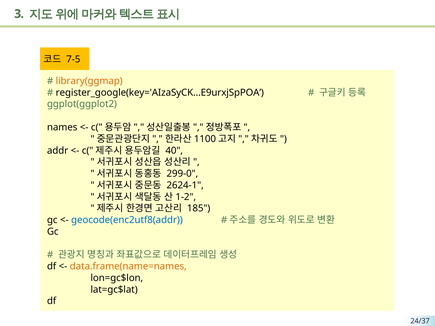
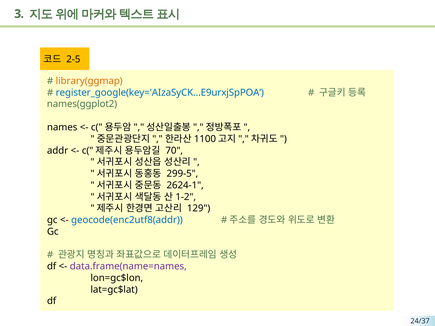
7-5: 7-5 -> 2-5 (73, 59)
register_google(key='AIzaSyCK...E9urxjSpPOA colour: black -> blue (160, 93)
ggplot(ggplot2: ggplot(ggplot2 -> names(ggplot2 (82, 104)
40: 40 -> 70 (174, 151)
299-0: 299-0 -> 299-5 (182, 174)
185: 185 -> 129 (199, 209)
data.frame(name=names colour: orange -> purple (128, 267)
